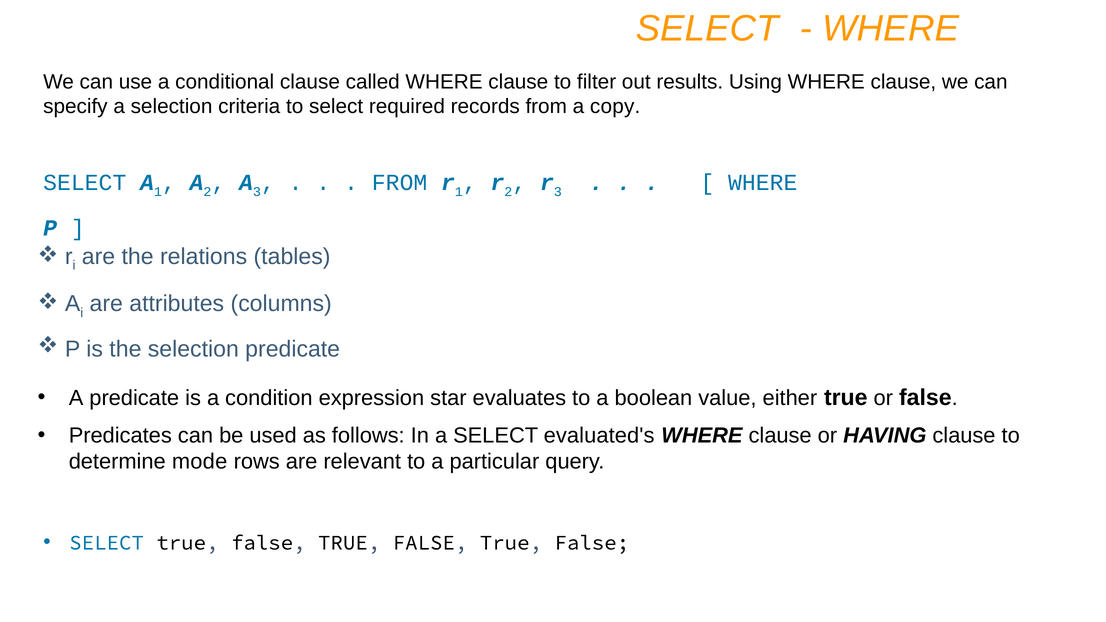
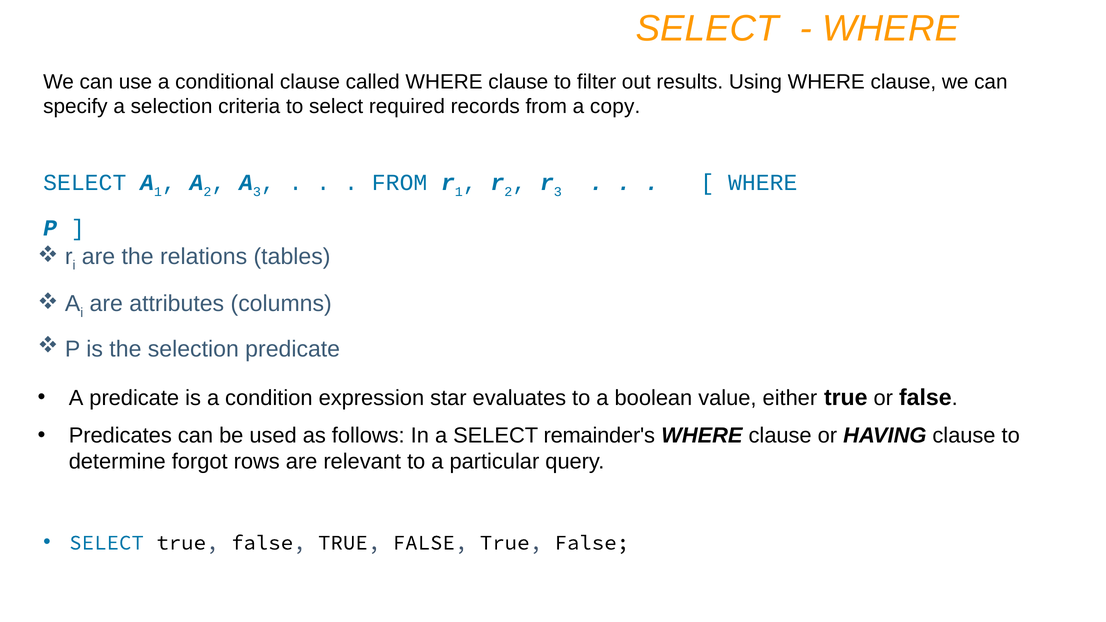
evaluated's: evaluated's -> remainder's (599, 436)
mode: mode -> forgot (200, 462)
